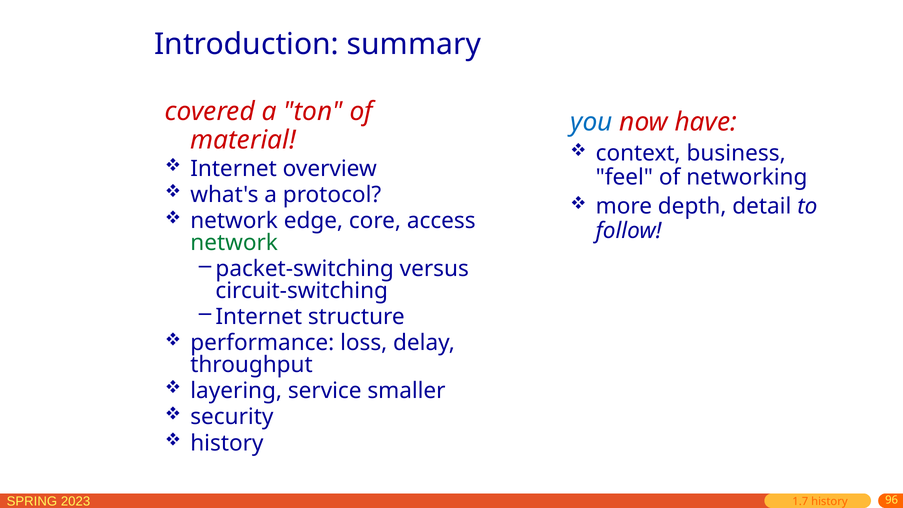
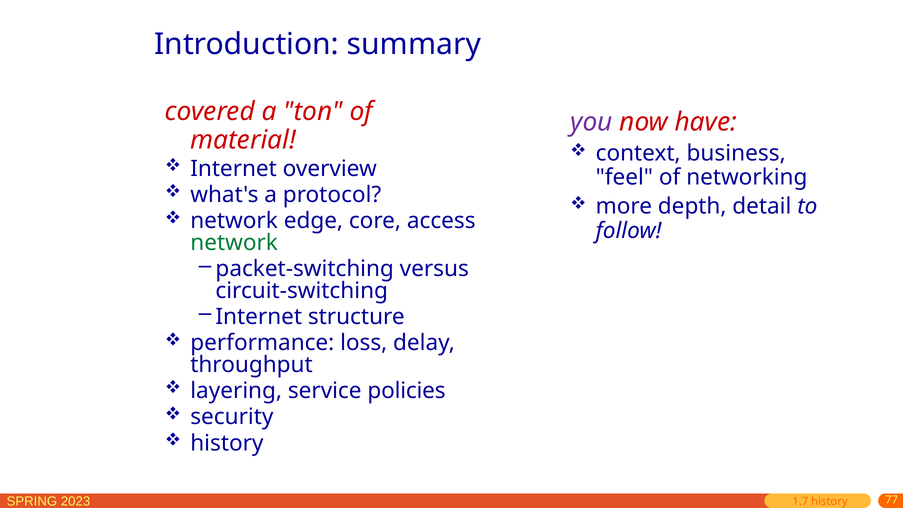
you colour: blue -> purple (591, 122)
smaller: smaller -> policies (407, 391)
96: 96 -> 77 (892, 500)
